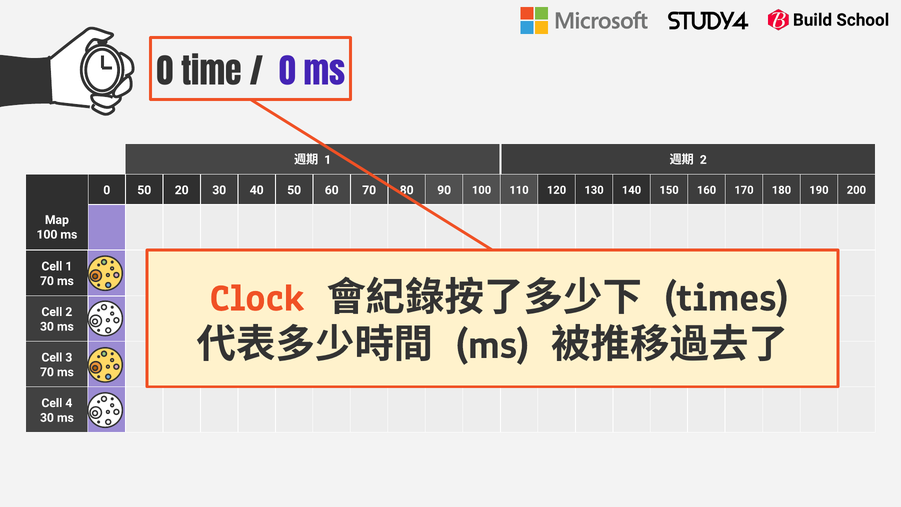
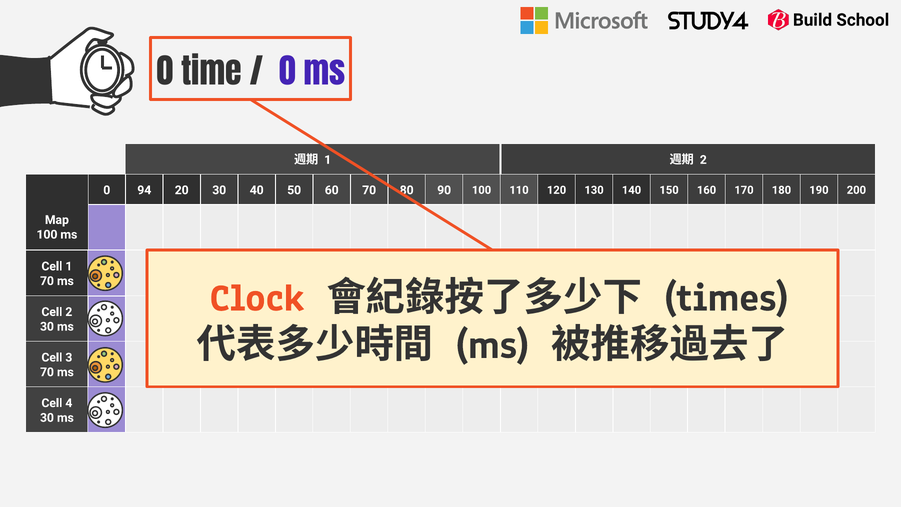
0 50: 50 -> 94 (144, 190)
